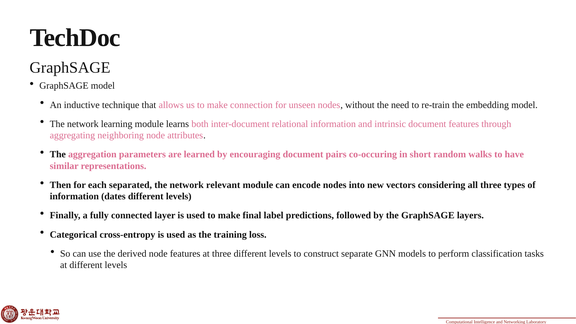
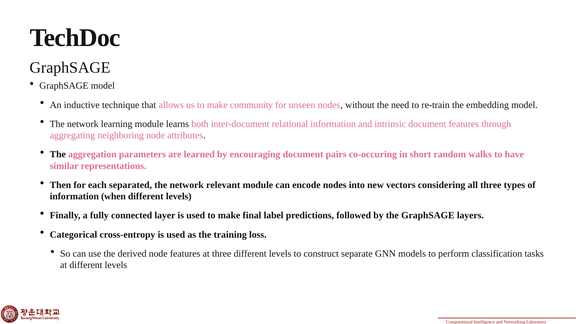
connection: connection -> community (252, 105)
dates: dates -> when (113, 196)
